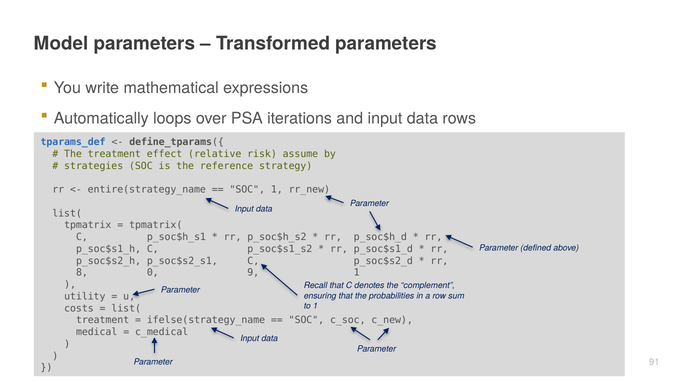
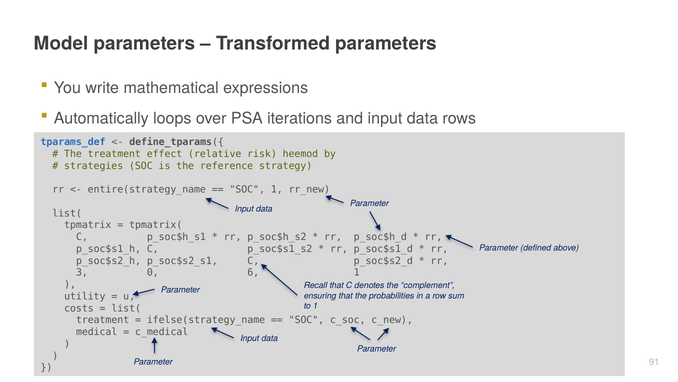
assume: assume -> heemod (300, 154)
8: 8 -> 3 (82, 272)
9: 9 -> 6 (253, 272)
